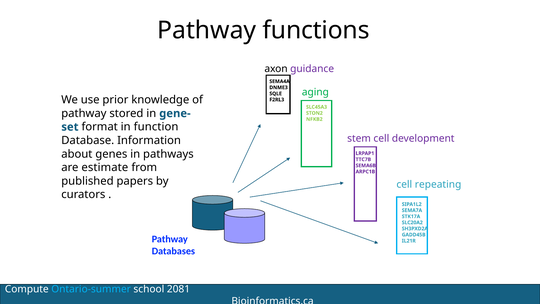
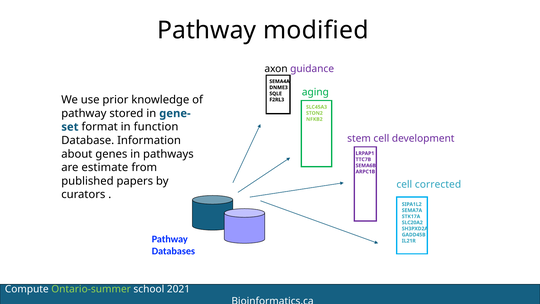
functions: functions -> modified (316, 30)
repeating: repeating -> corrected (438, 184)
Ontario-summer colour: light blue -> light green (91, 289)
2081: 2081 -> 2021 (178, 289)
